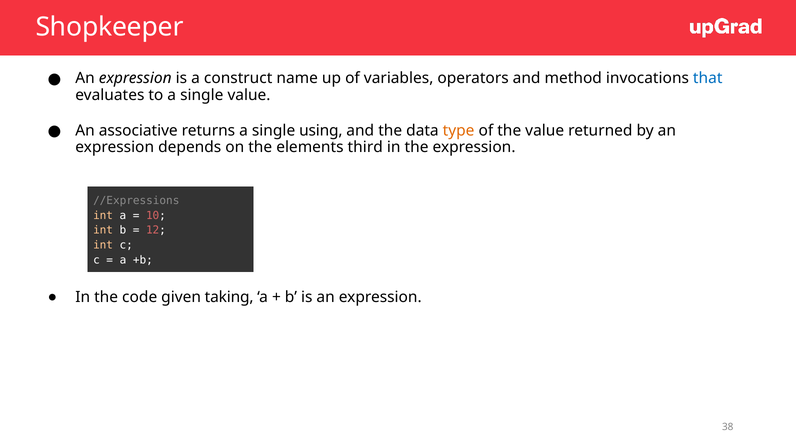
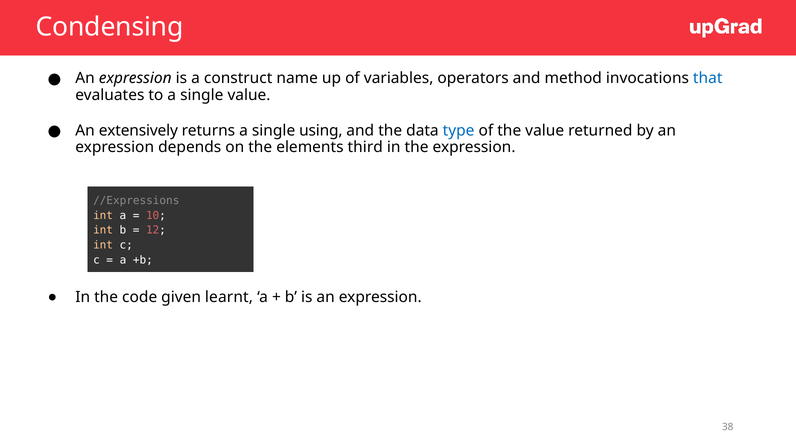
Shopkeeper: Shopkeeper -> Condensing (110, 27)
associative: associative -> extensively (138, 130)
type colour: orange -> blue (459, 130)
taking: taking -> learnt (229, 297)
